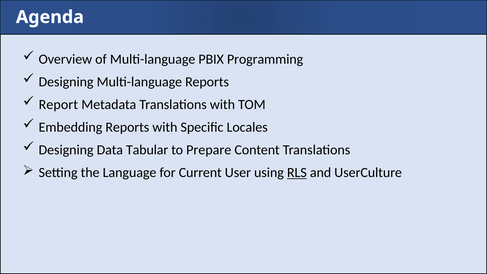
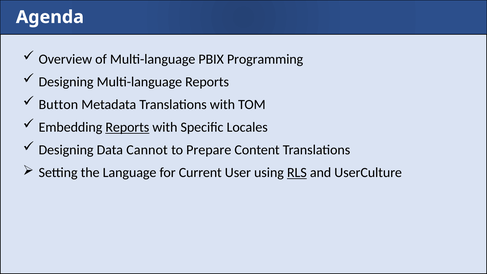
Report: Report -> Button (58, 105)
Reports underline: none -> present (127, 127)
Tabular: Tabular -> Cannot (147, 150)
